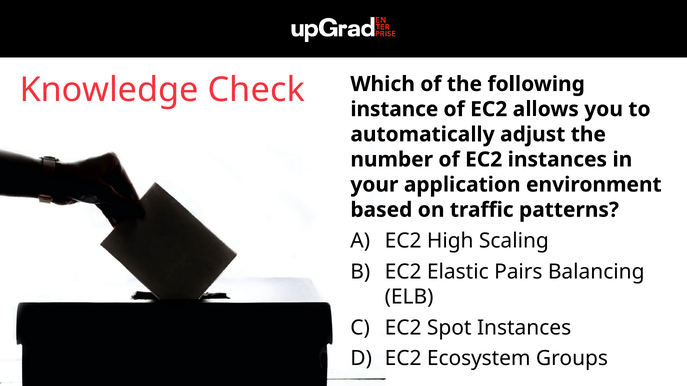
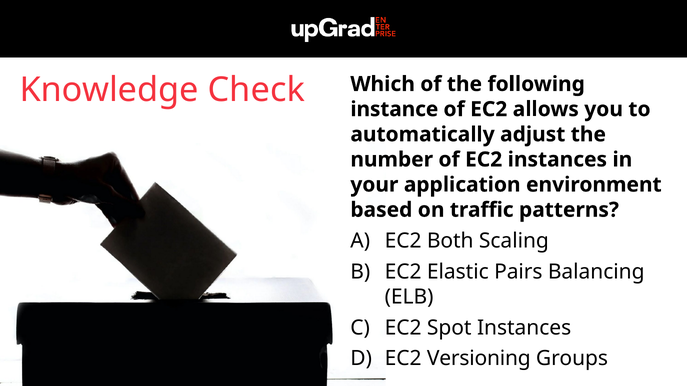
High: High -> Both (450, 241)
Ecosystem: Ecosystem -> Versioning (479, 359)
